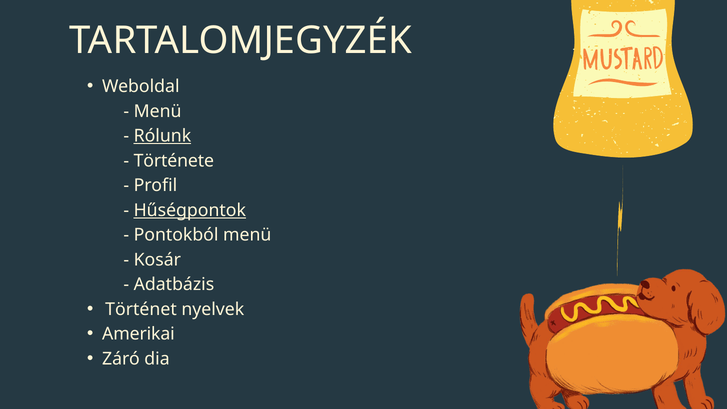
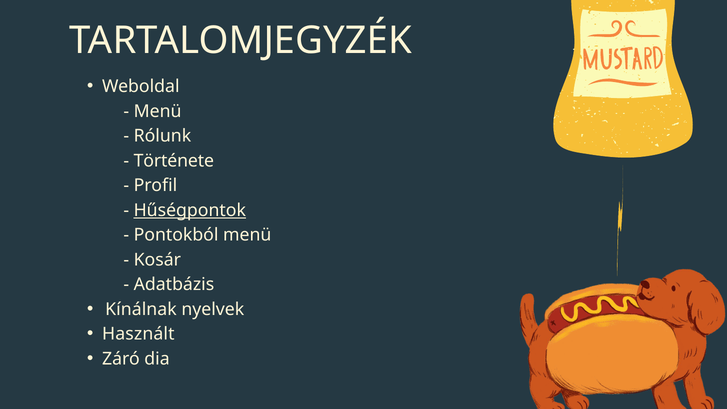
Rólunk underline: present -> none (162, 136)
Történet: Történet -> Kínálnak (141, 309)
Amerikai: Amerikai -> Használt (138, 334)
